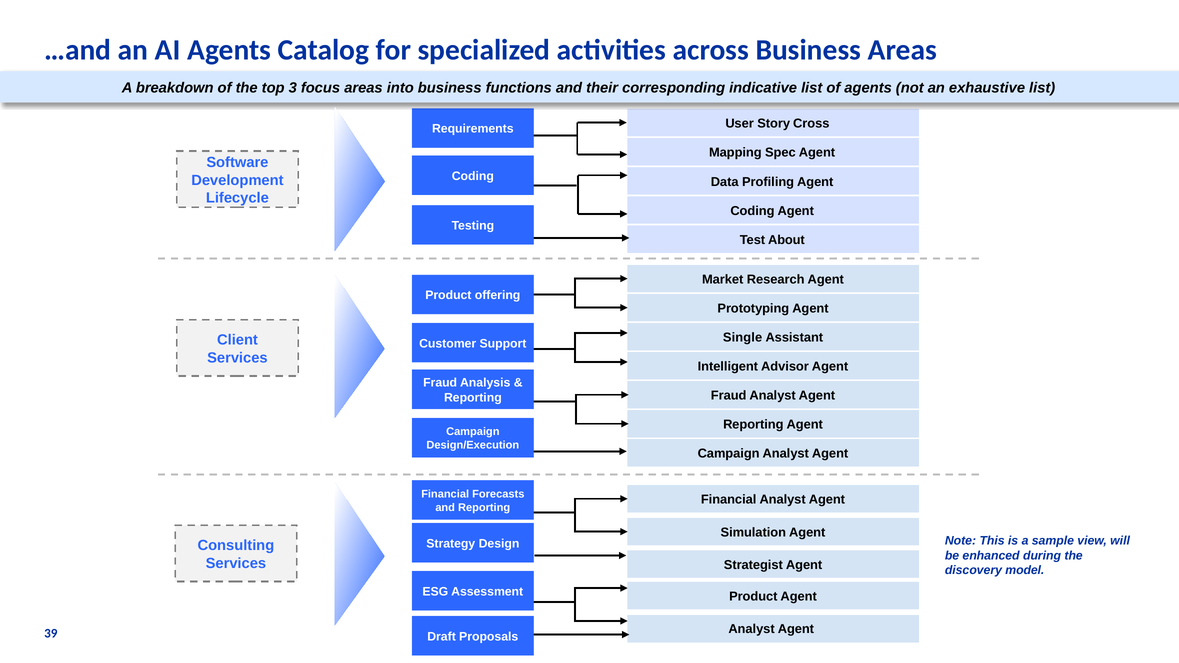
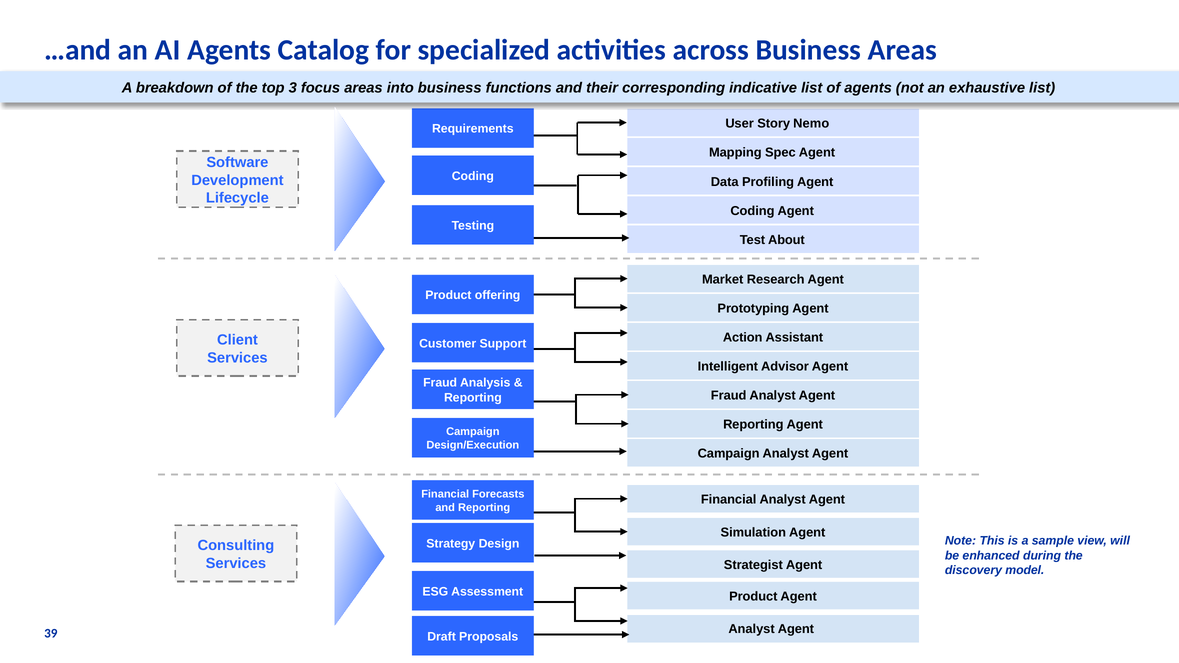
Cross: Cross -> Nemo (811, 124)
Single: Single -> Action (743, 338)
